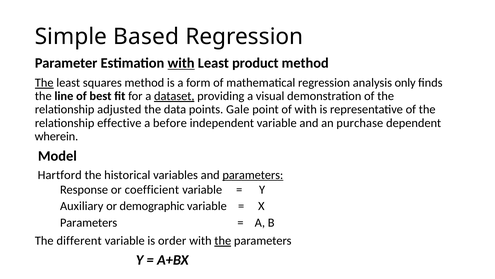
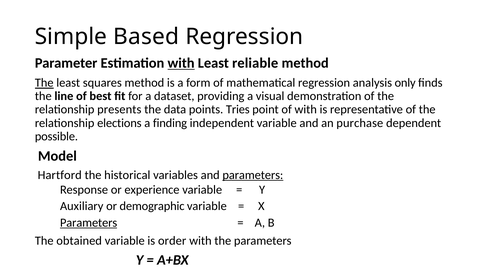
product: product -> reliable (255, 63)
dataset underline: present -> none (174, 96)
adjusted: adjusted -> presents (119, 109)
Gale: Gale -> Tries (238, 109)
effective: effective -> elections (119, 123)
before: before -> finding (170, 123)
wherein: wherein -> possible (56, 136)
coefficient: coefficient -> experience (152, 189)
Parameters underline: none -> present (89, 222)
different: different -> obtained (79, 240)
the underline: present -> none (223, 240)
